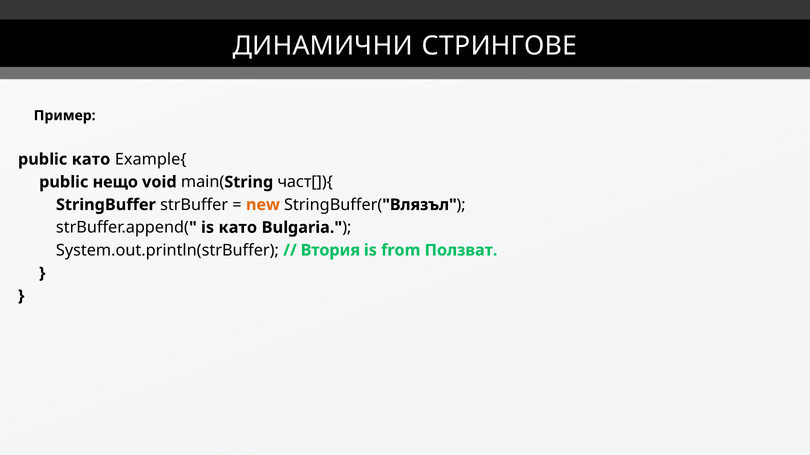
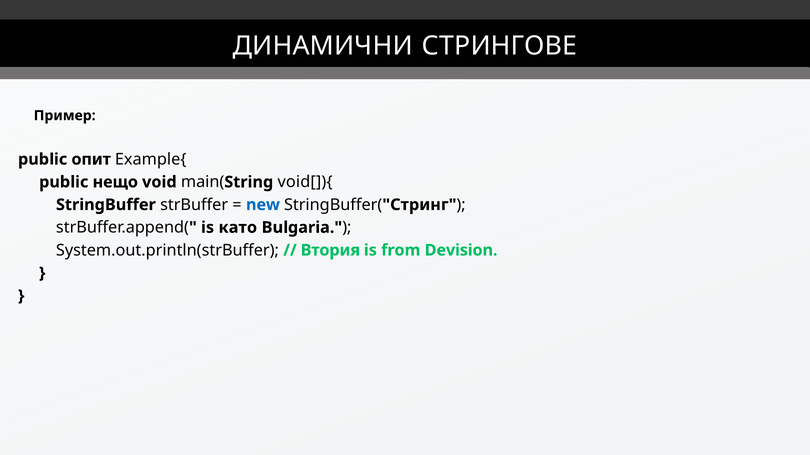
public като: като -> опит (91, 160)
част[]){: част[]){ -> void[]){ (305, 182)
new colour: orange -> blue (263, 205)
Влязъл: Влязъл -> Стринг (419, 205)
Ползват: Ползват -> Devision (461, 251)
